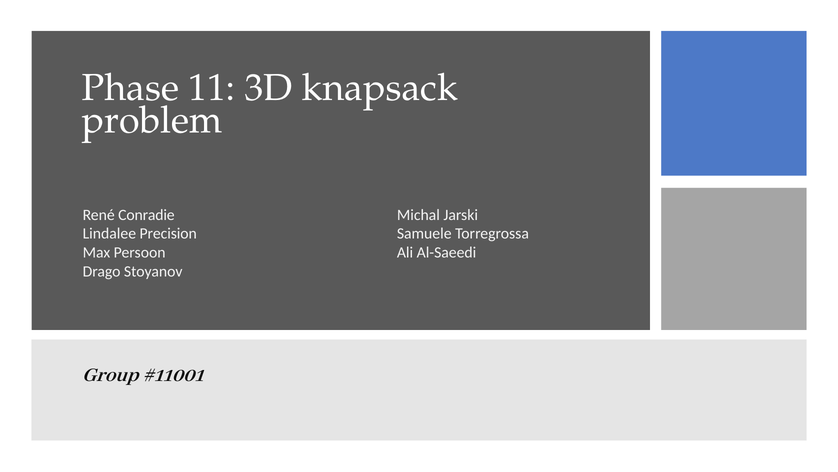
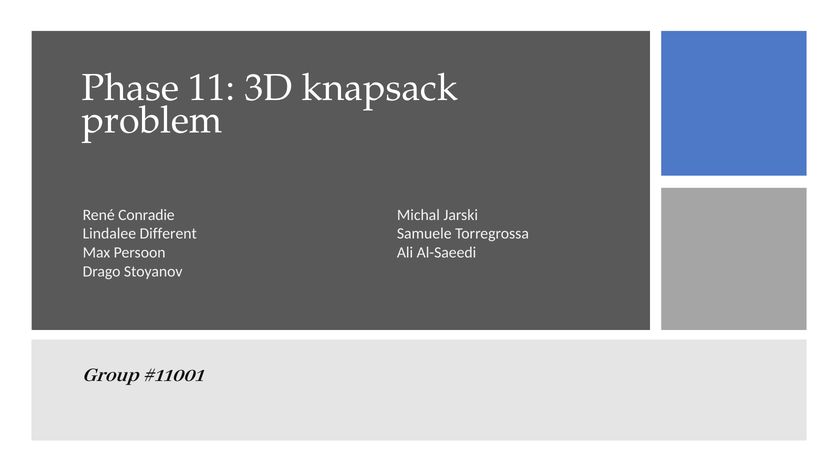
Precision: Precision -> Different (168, 233)
